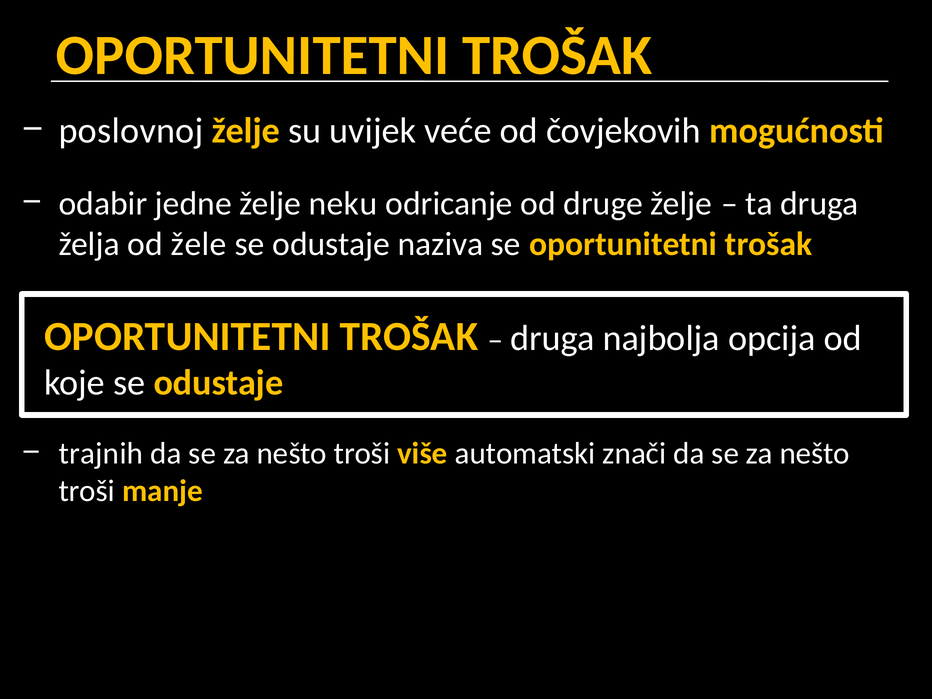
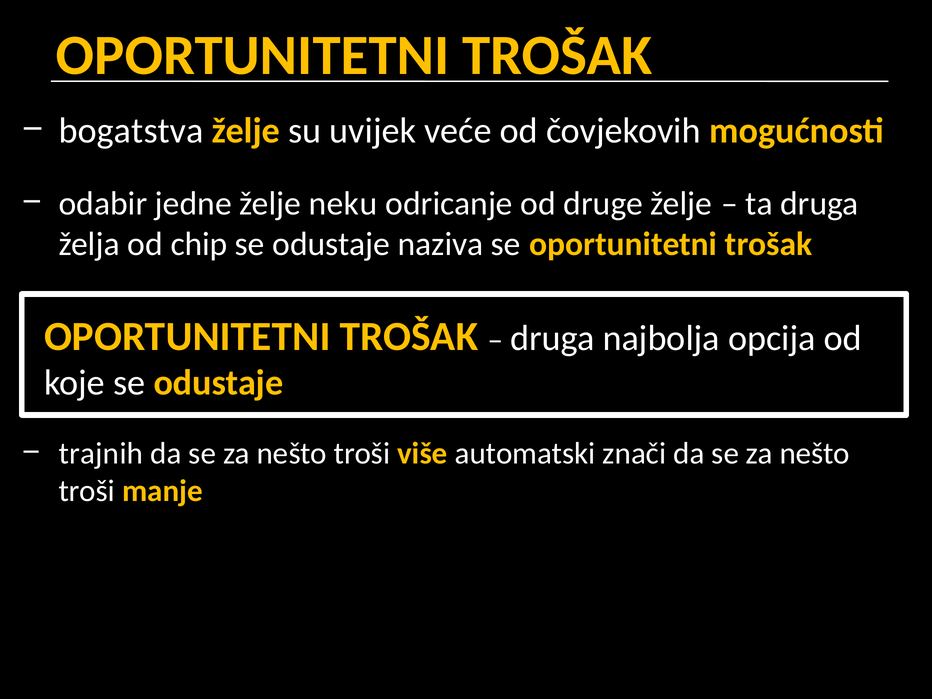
poslovnoj: poslovnoj -> bogatstva (131, 131)
žele: žele -> chip (199, 244)
